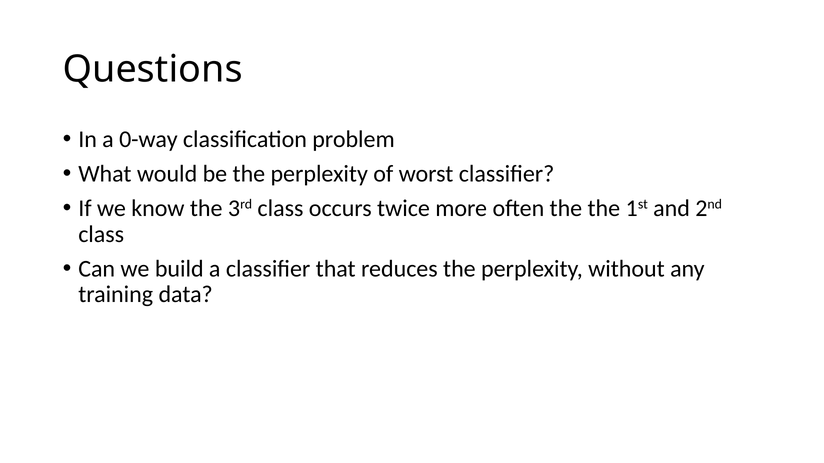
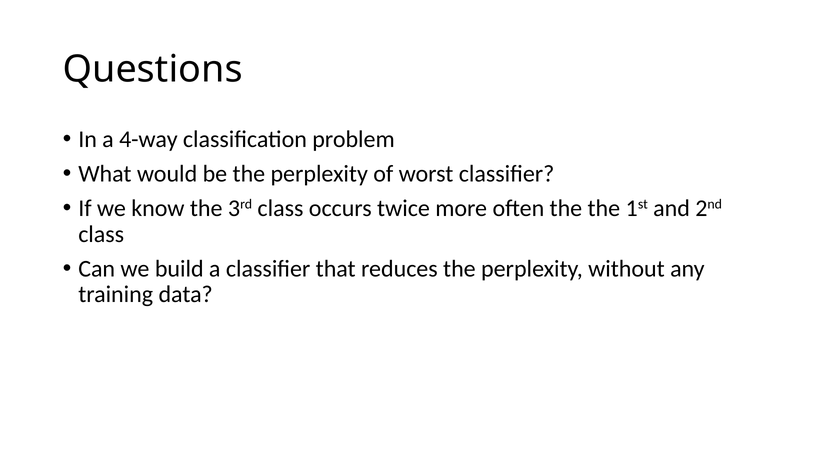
0-way: 0-way -> 4-way (148, 139)
